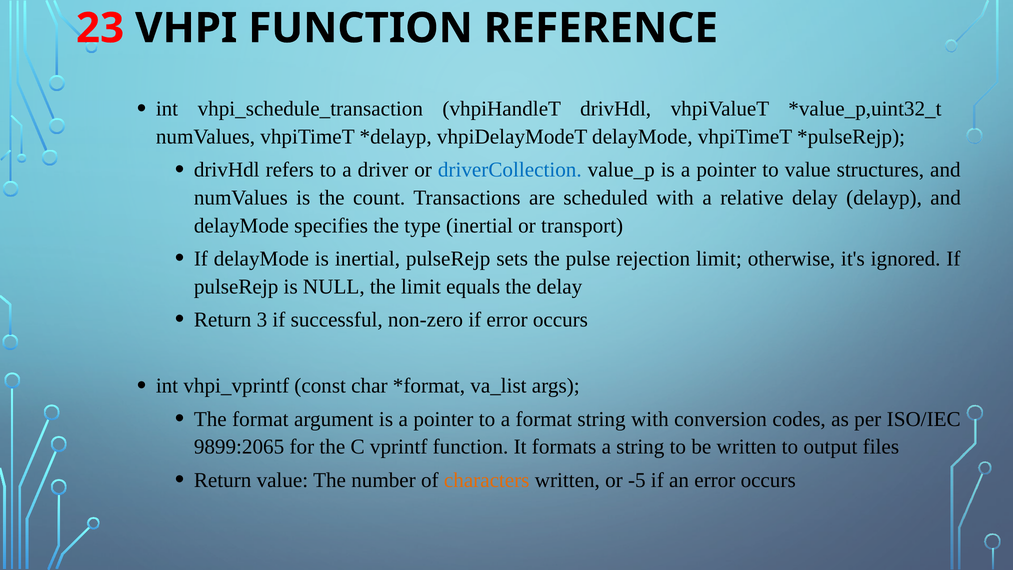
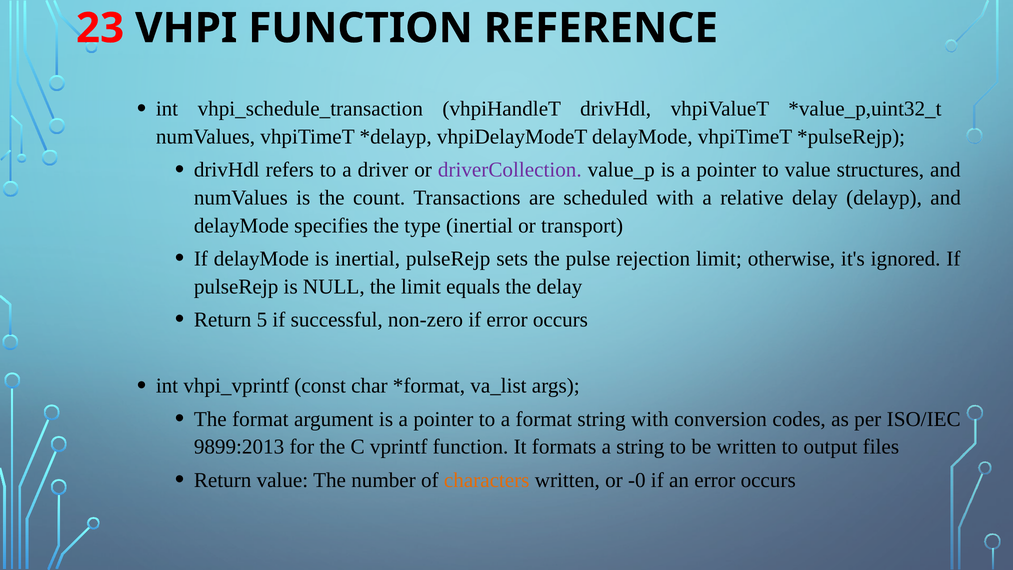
driverCollection colour: blue -> purple (510, 170)
3: 3 -> 5 (262, 320)
9899:2065: 9899:2065 -> 9899:2013 (239, 447)
-5: -5 -> -0 (637, 480)
